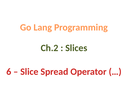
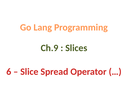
Ch.2: Ch.2 -> Ch.9 (50, 48)
